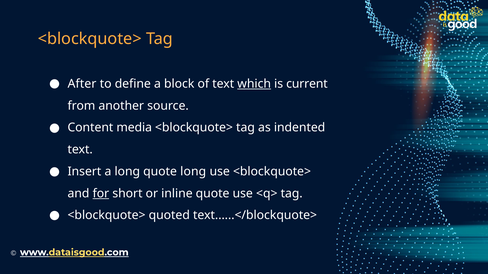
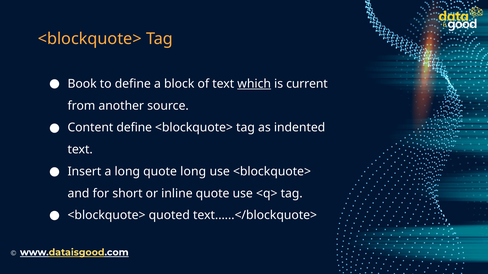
After: After -> Book (82, 84)
Content media: media -> define (134, 128)
for underline: present -> none (101, 194)
